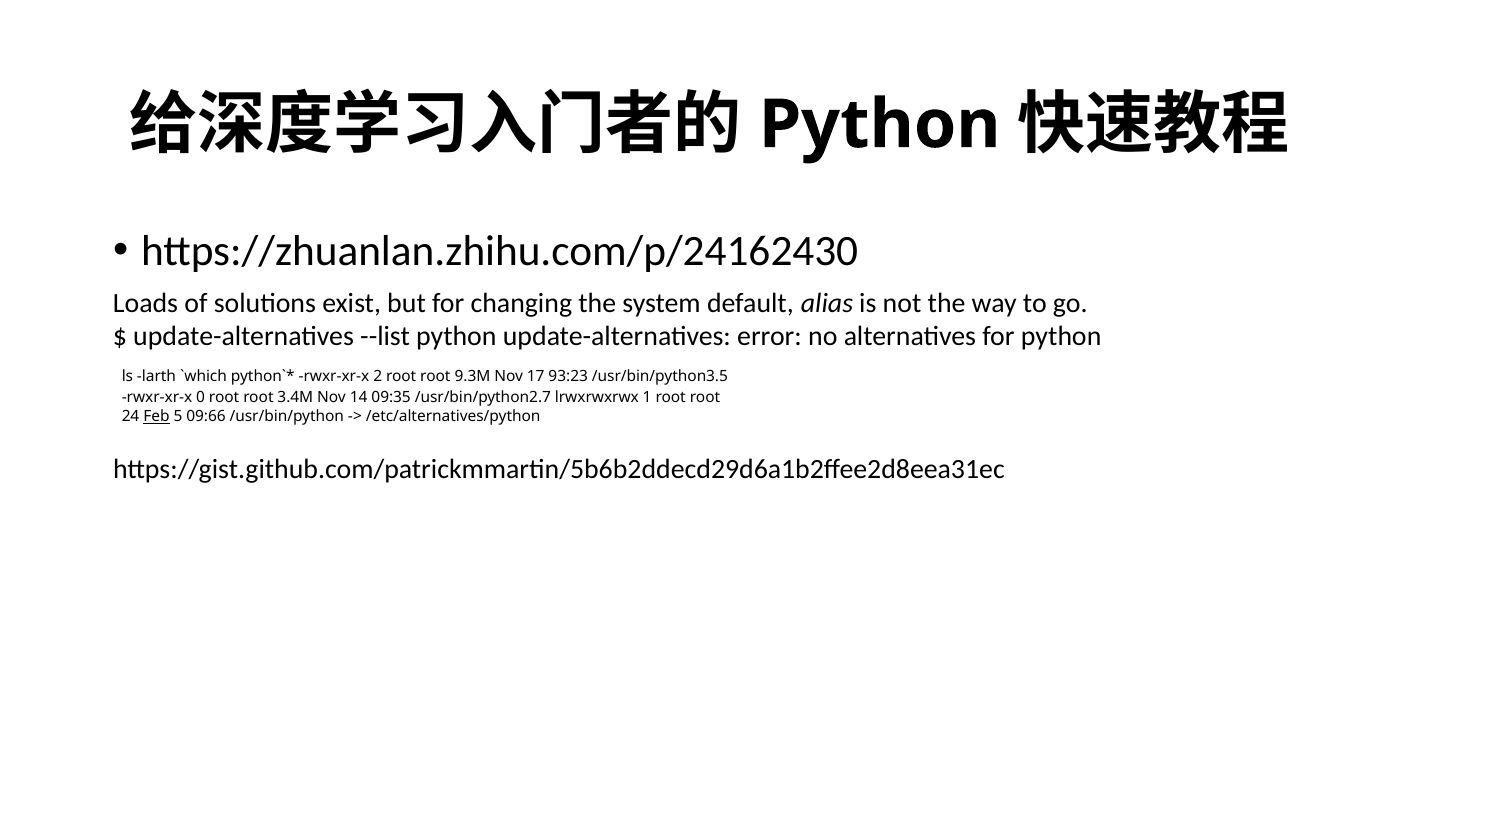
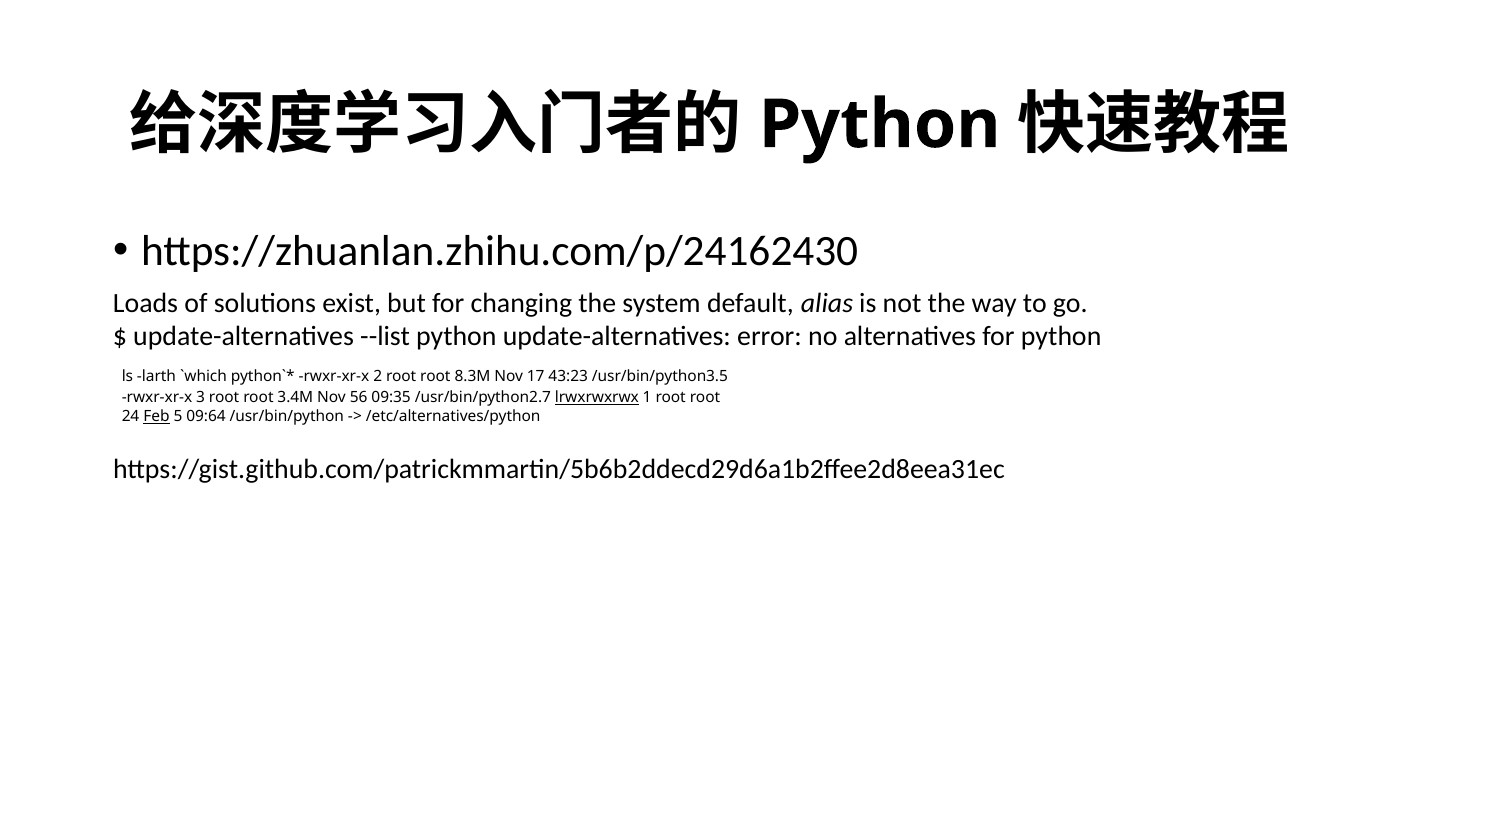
9.3M: 9.3M -> 8.3M (472, 377)
93:23: 93:23 -> 43:23 (568, 377)
0: 0 -> 3 (201, 398)
14: 14 -> 56 (359, 398)
lrwxrwxrwx underline: none -> present (597, 398)
09:66: 09:66 -> 09:64 (206, 417)
